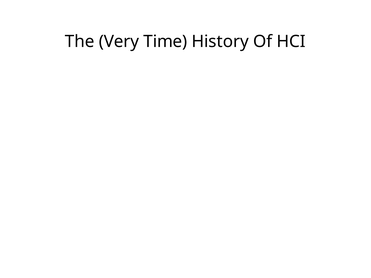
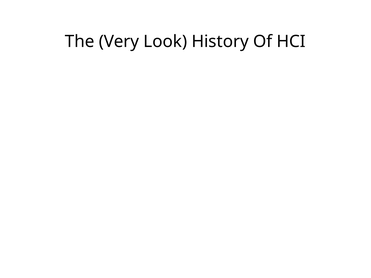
Time: Time -> Look (165, 42)
